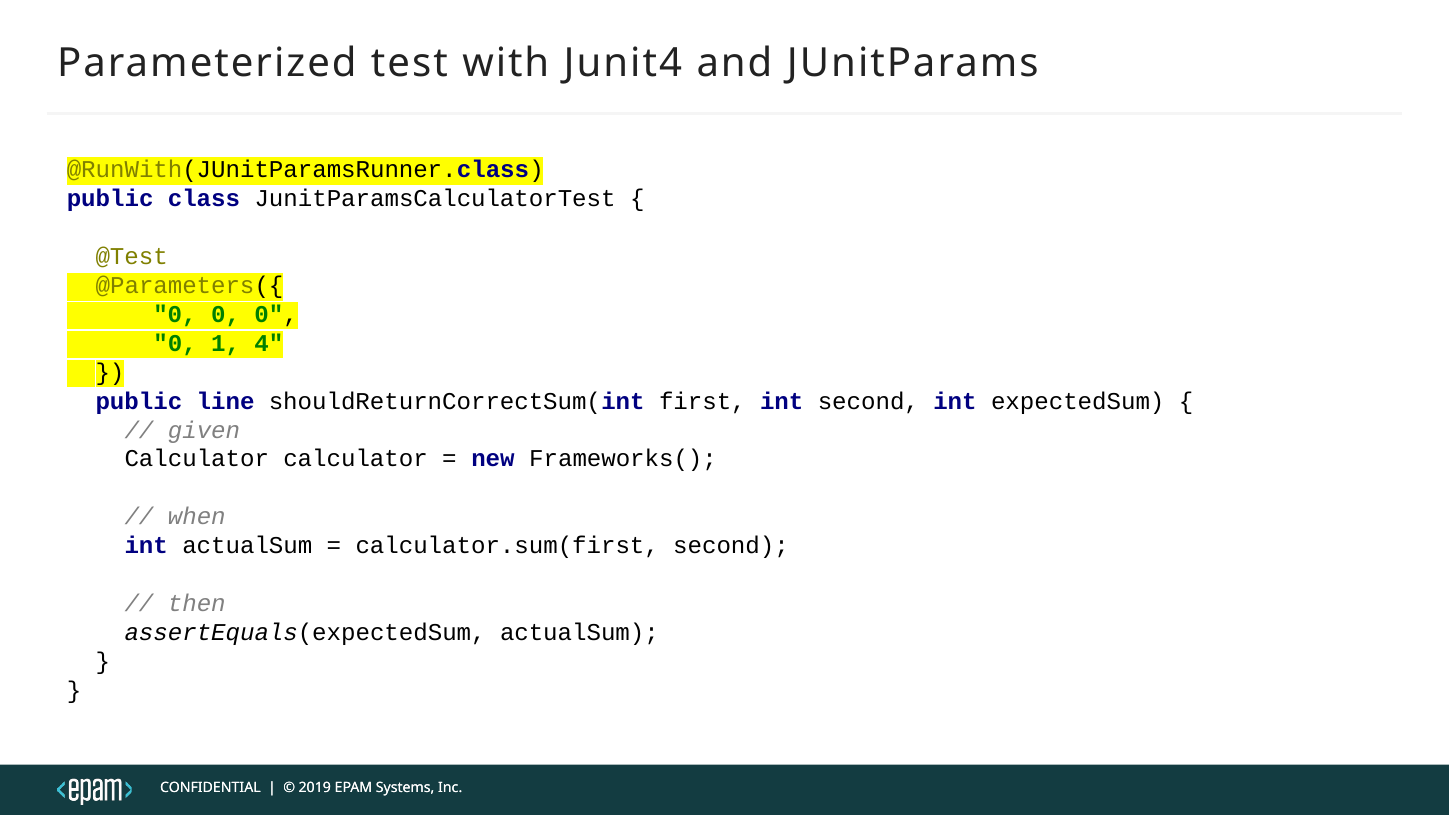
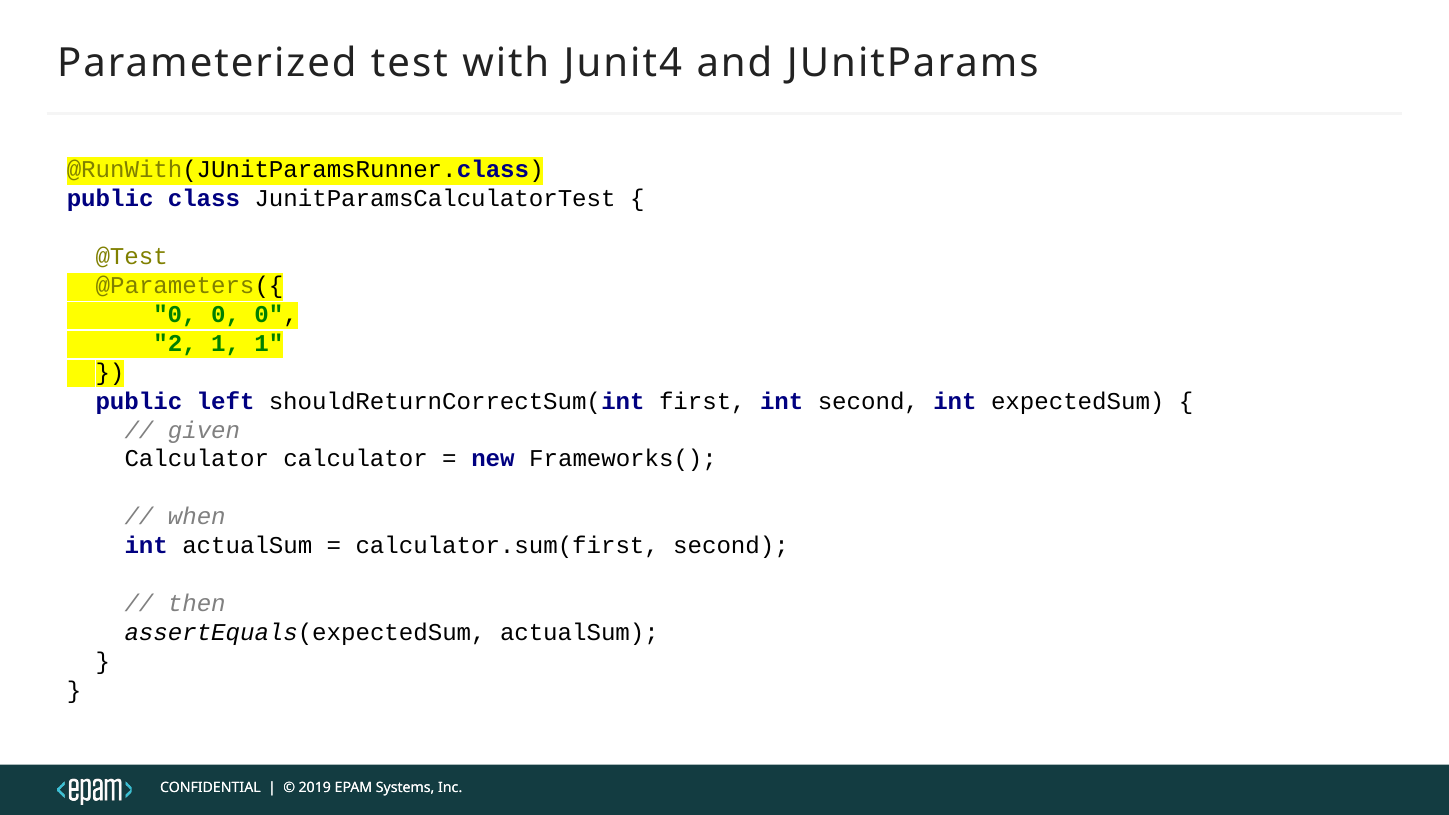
0: 0 -> 2 (175, 343)
1 4: 4 -> 1 (269, 343)
line: line -> left (226, 401)
